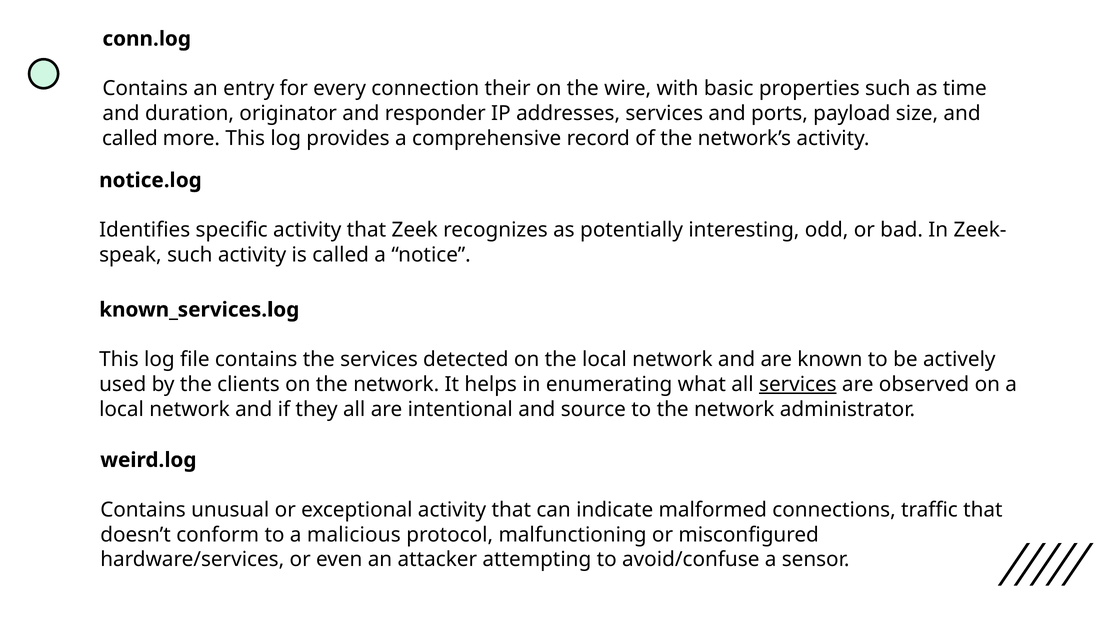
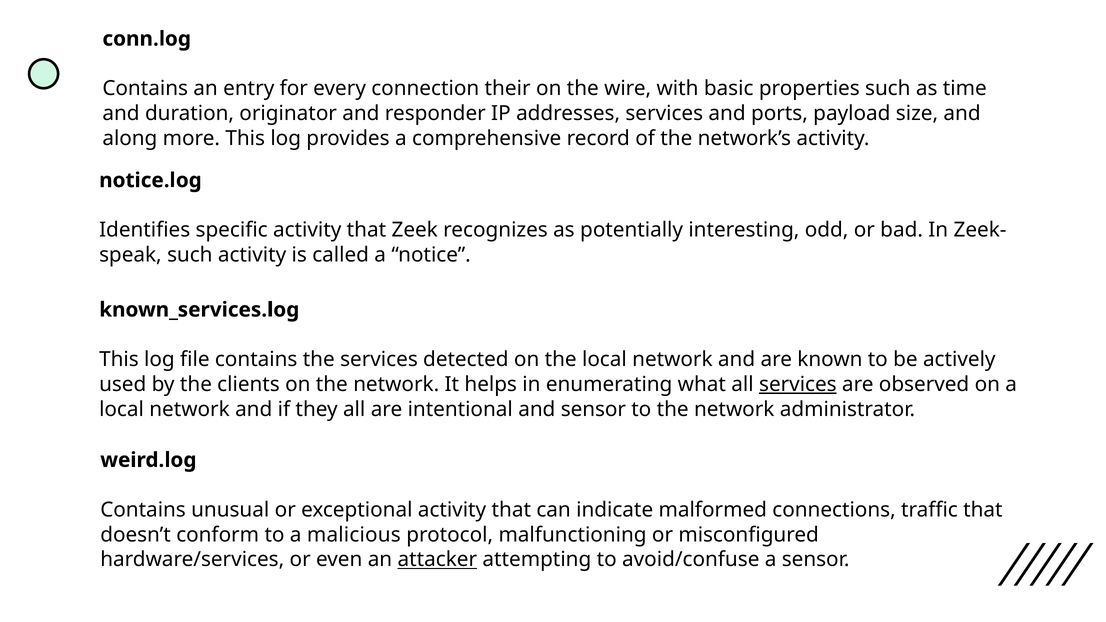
called: called -> along (130, 138)
and source: source -> sensor (593, 409)
attacker underline: none -> present (437, 560)
